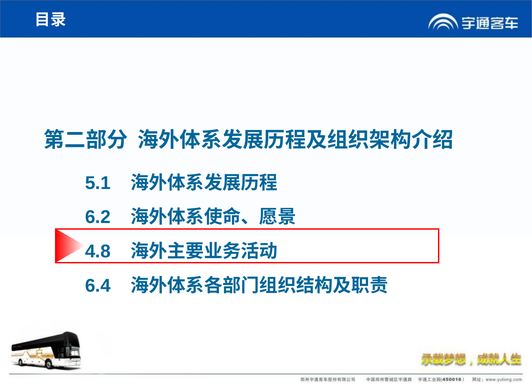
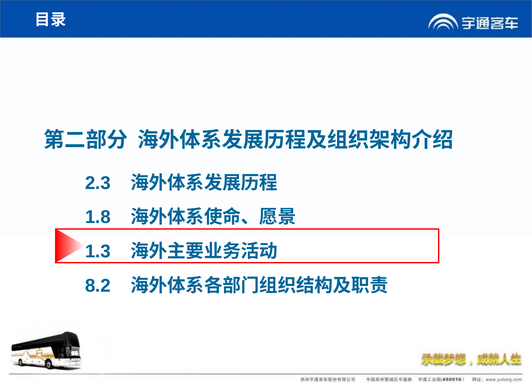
5.1: 5.1 -> 2.3 (98, 183)
6.2: 6.2 -> 1.8 (98, 217)
4.8: 4.8 -> 1.3 (98, 252)
6.4: 6.4 -> 8.2 (98, 286)
